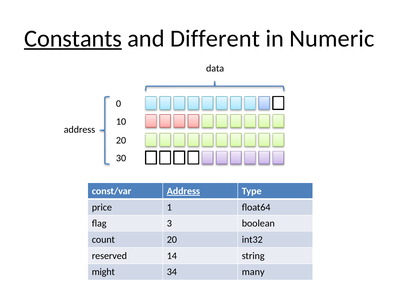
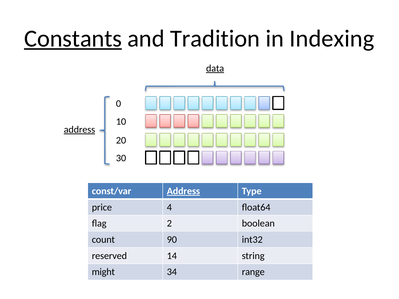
Different: Different -> Tradition (215, 39)
Numeric: Numeric -> Indexing (332, 39)
data underline: none -> present (215, 68)
address underline: none -> present (79, 130)
1: 1 -> 4 (169, 207)
3: 3 -> 2 (169, 224)
count 20: 20 -> 90 (172, 240)
many: many -> range (253, 272)
